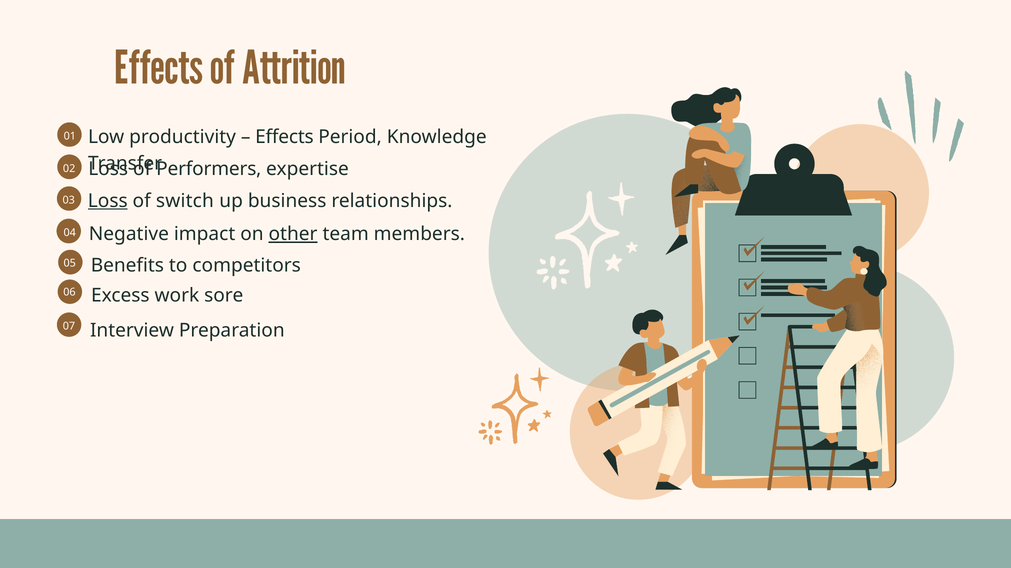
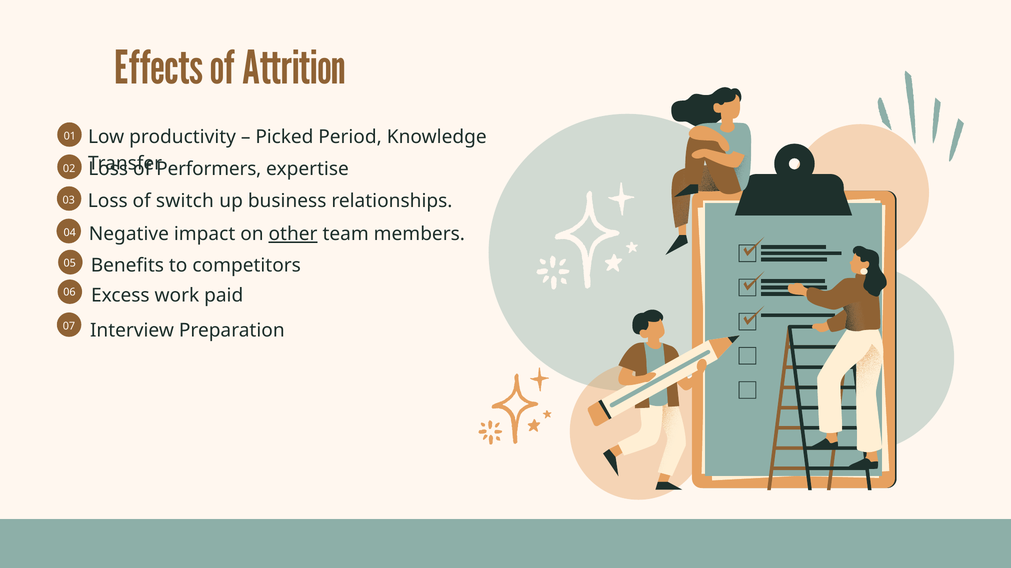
Effects: Effects -> Picked (284, 137)
Loss underline: present -> none (108, 201)
sore: sore -> paid (224, 296)
